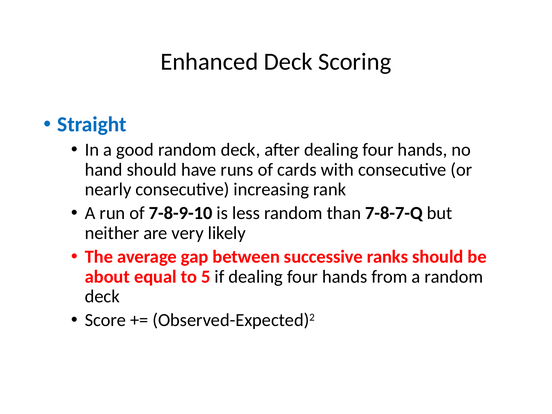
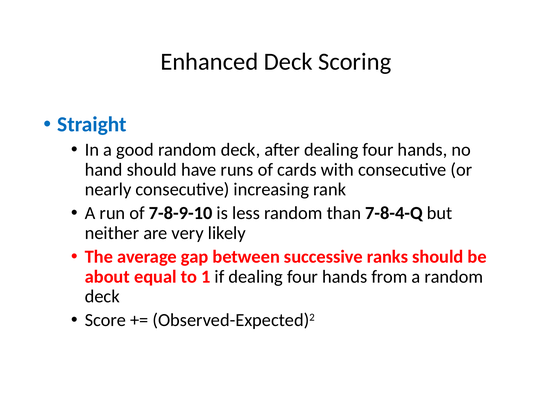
7-8-7-Q: 7-8-7-Q -> 7-8-4-Q (394, 213)
5: 5 -> 1 (206, 277)
